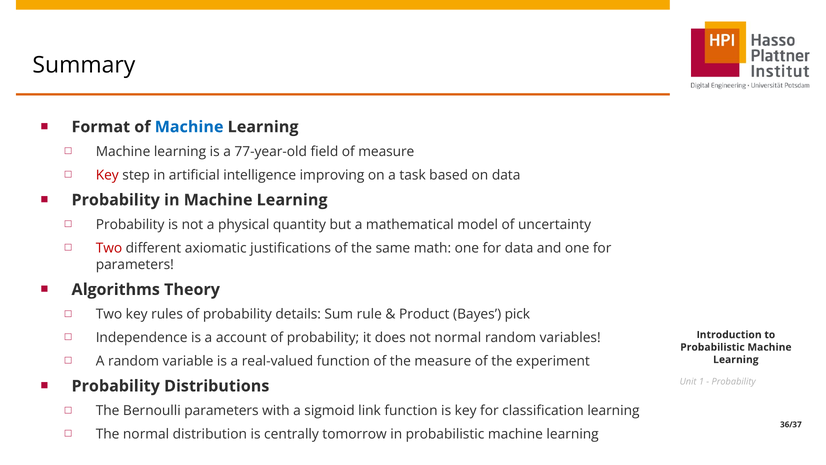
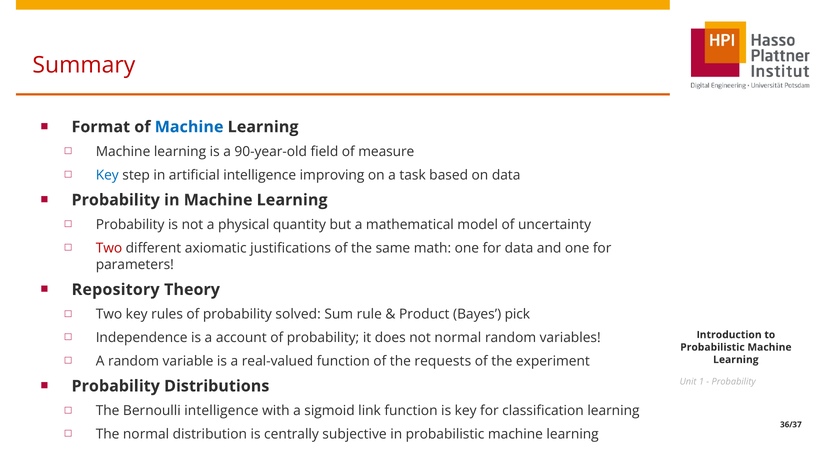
Summary colour: black -> red (84, 65)
77-year-old: 77-year-old -> 90-year-old (271, 151)
Key colour: red -> blue (107, 175)
Algorithms: Algorithms -> Repository (116, 289)
details: details -> solved (298, 314)
the measure: measure -> requests (443, 361)
Bernoulli parameters: parameters -> intelligence (221, 410)
tomorrow: tomorrow -> subjective (355, 434)
